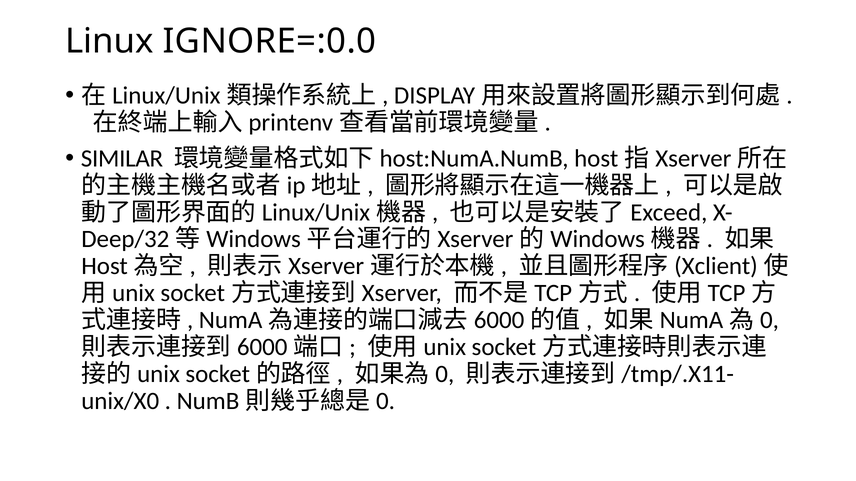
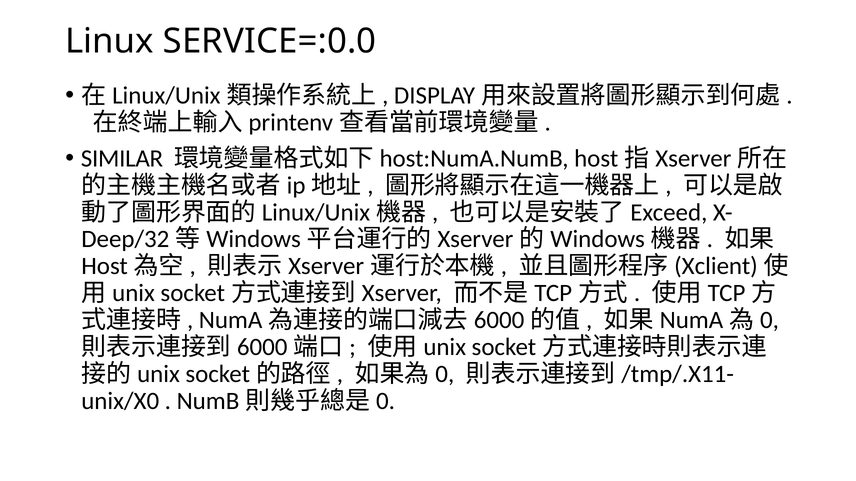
IGNORE=:0.0: IGNORE=:0.0 -> SERVICE=:0.0 (270, 41)
